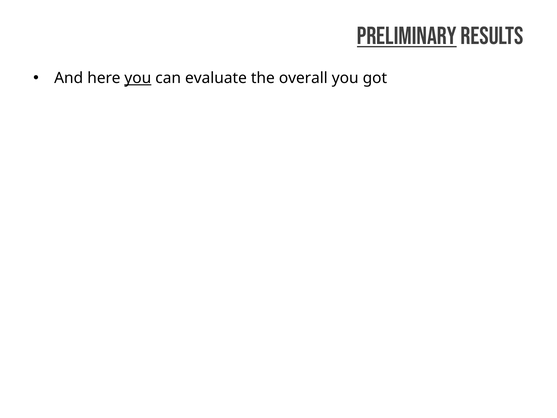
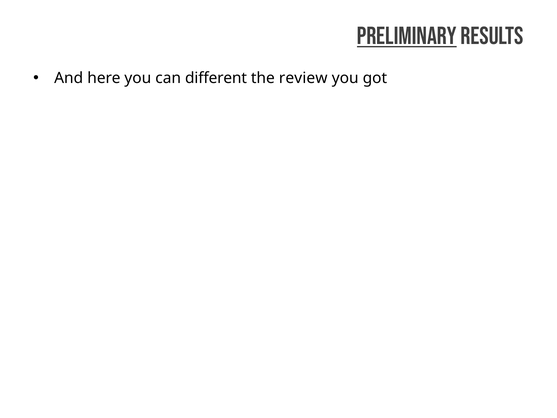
you underline: present -> none (138, 78)
evaluate: evaluate -> different (216, 78)
overall: overall -> review (303, 78)
